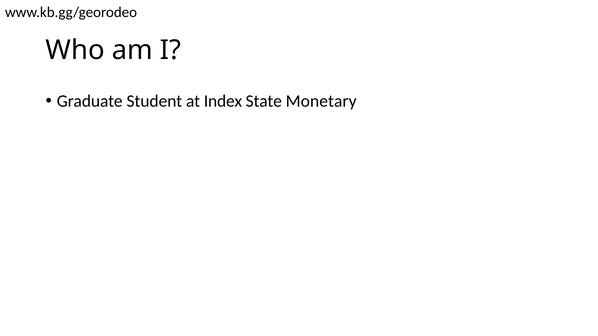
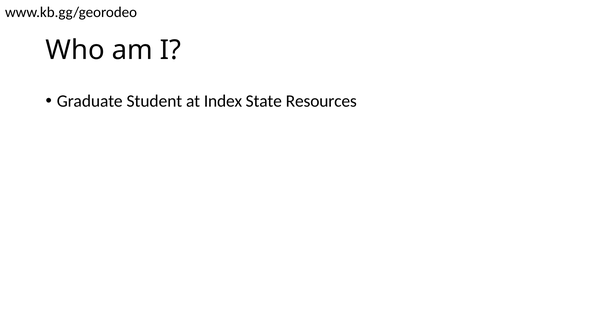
Monetary: Monetary -> Resources (321, 101)
